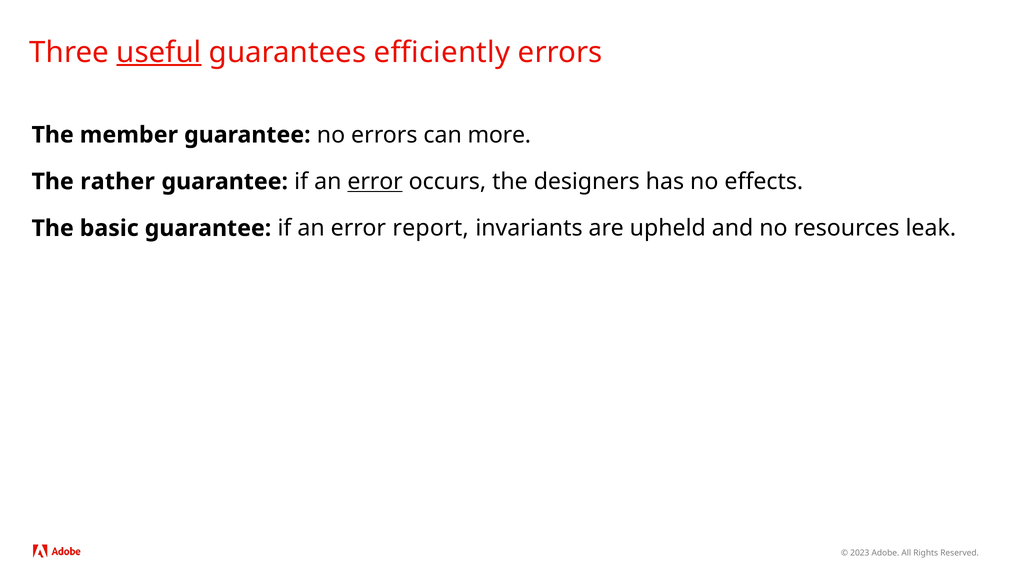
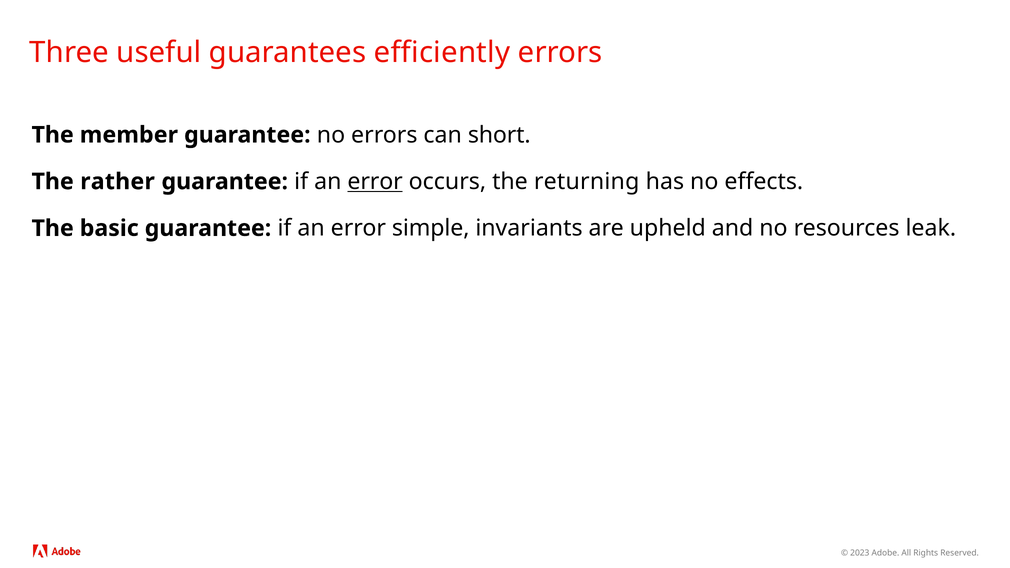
useful underline: present -> none (159, 52)
more: more -> short (499, 135)
designers: designers -> returning (587, 182)
report: report -> simple (431, 228)
